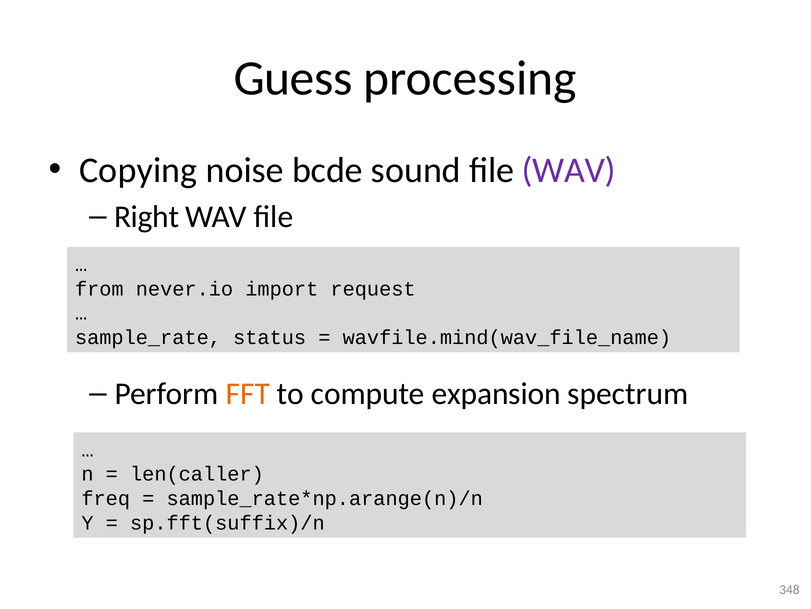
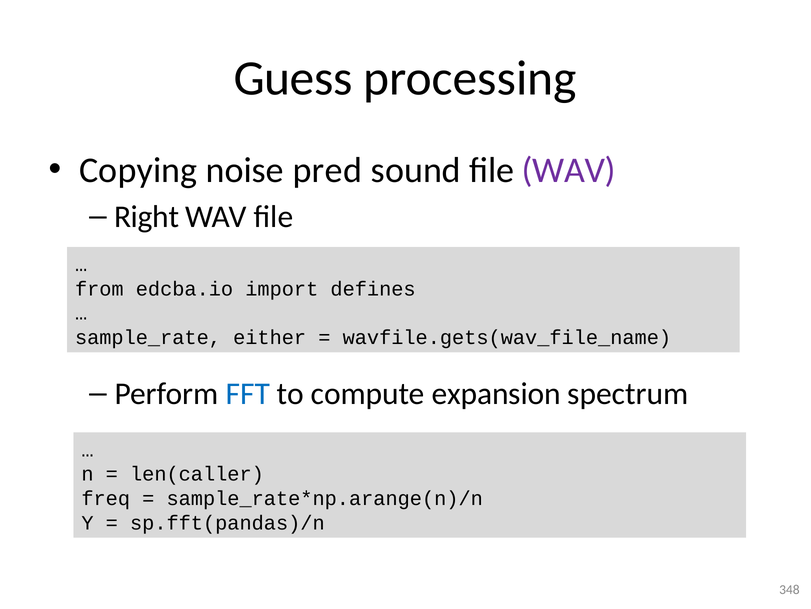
bcde: bcde -> pred (327, 170)
never.io: never.io -> edcba.io (184, 289)
request: request -> defines (373, 289)
status: status -> either (270, 337)
wavfile.mind(wav_file_name: wavfile.mind(wav_file_name -> wavfile.gets(wav_file_name (507, 337)
FFT colour: orange -> blue (248, 393)
sp.fft(suffix)/n: sp.fft(suffix)/n -> sp.fft(pandas)/n (227, 522)
